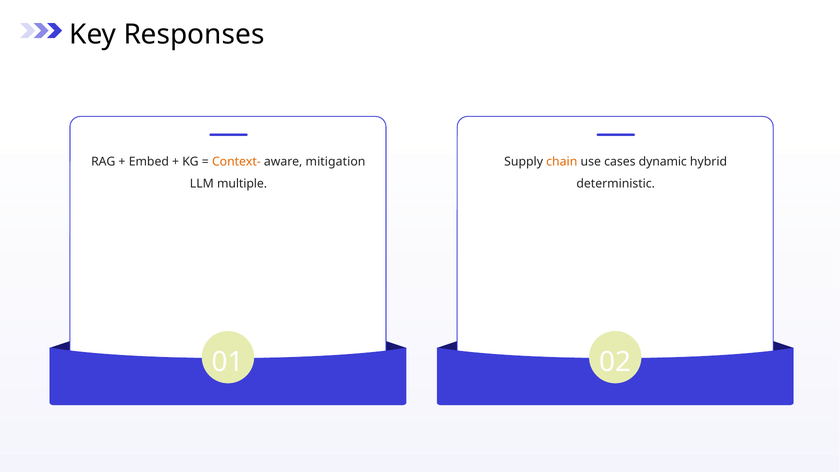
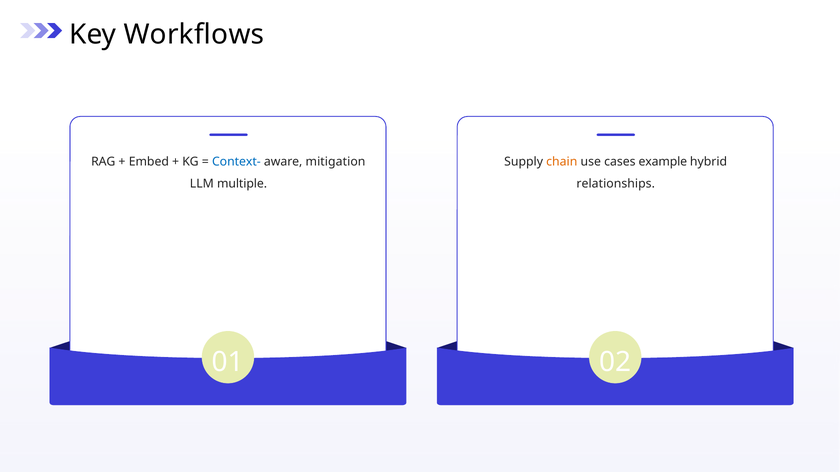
Responses: Responses -> Workflows (194, 35)
Context- colour: orange -> blue (236, 162)
dynamic: dynamic -> example (663, 162)
deterministic: deterministic -> relationships (616, 184)
